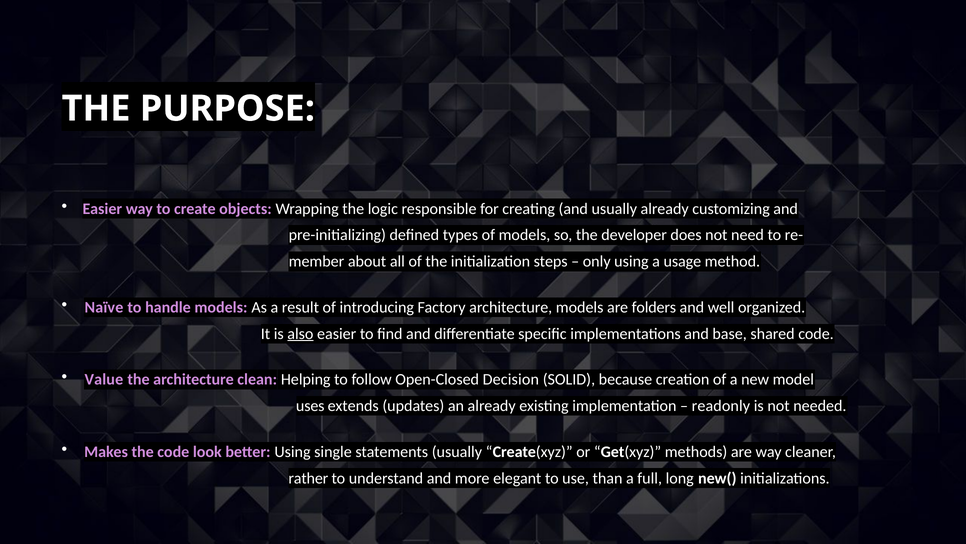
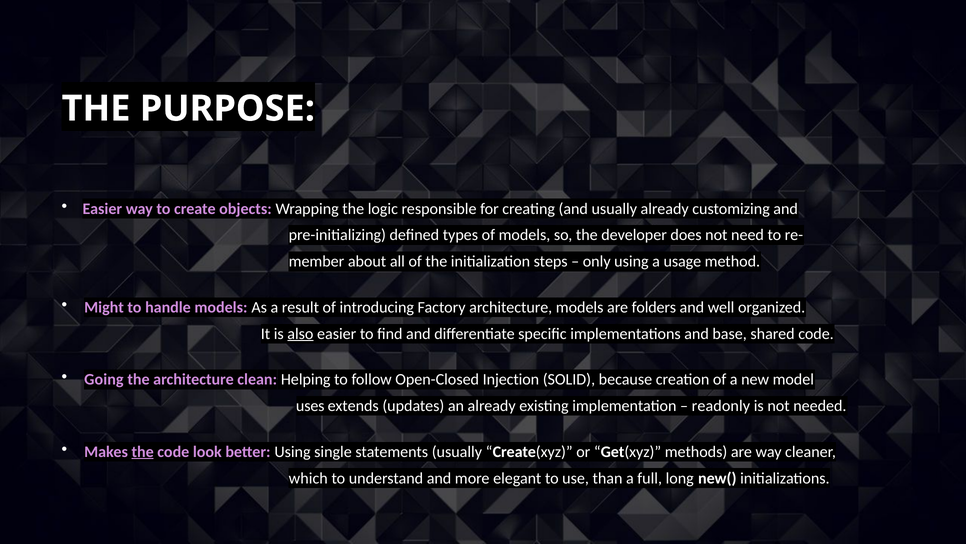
Naïve: Naïve -> Might (104, 307)
Value: Value -> Going (104, 379)
Decision: Decision -> Injection (511, 379)
the underline: none -> present (143, 451)
rather: rather -> which (308, 478)
